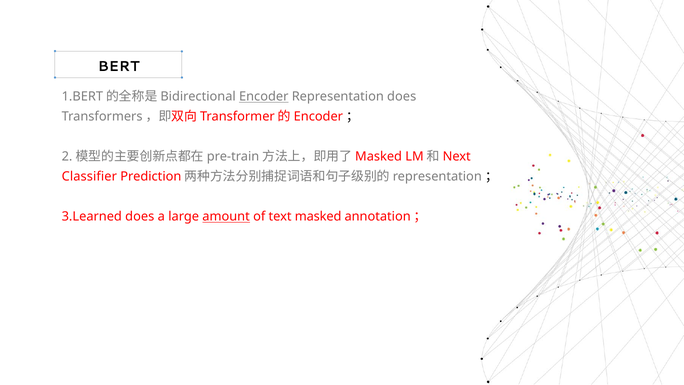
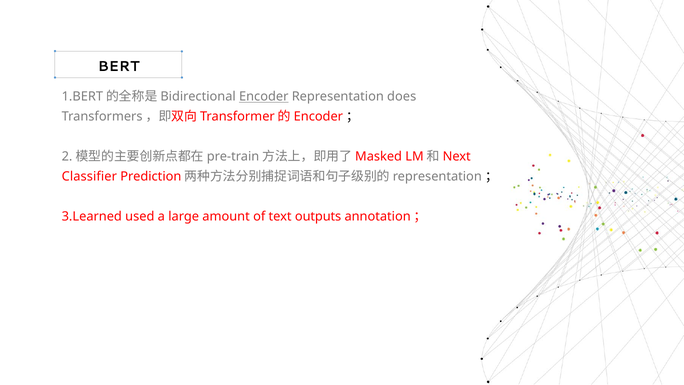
3.Learned does: does -> used (140, 217)
amount underline: present -> none (226, 217)
masked: masked -> outputs (318, 217)
